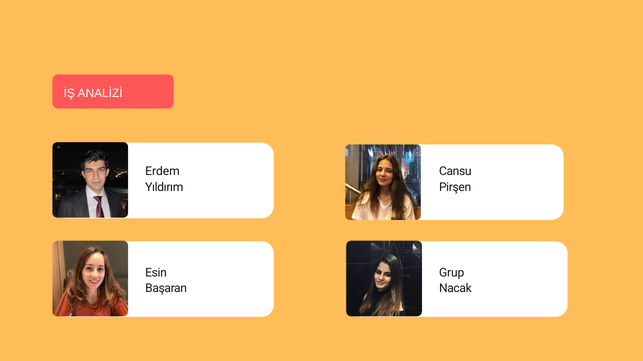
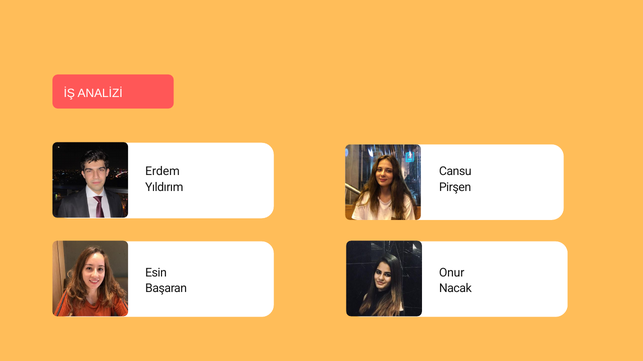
Grup: Grup -> Onur (452, 273)
